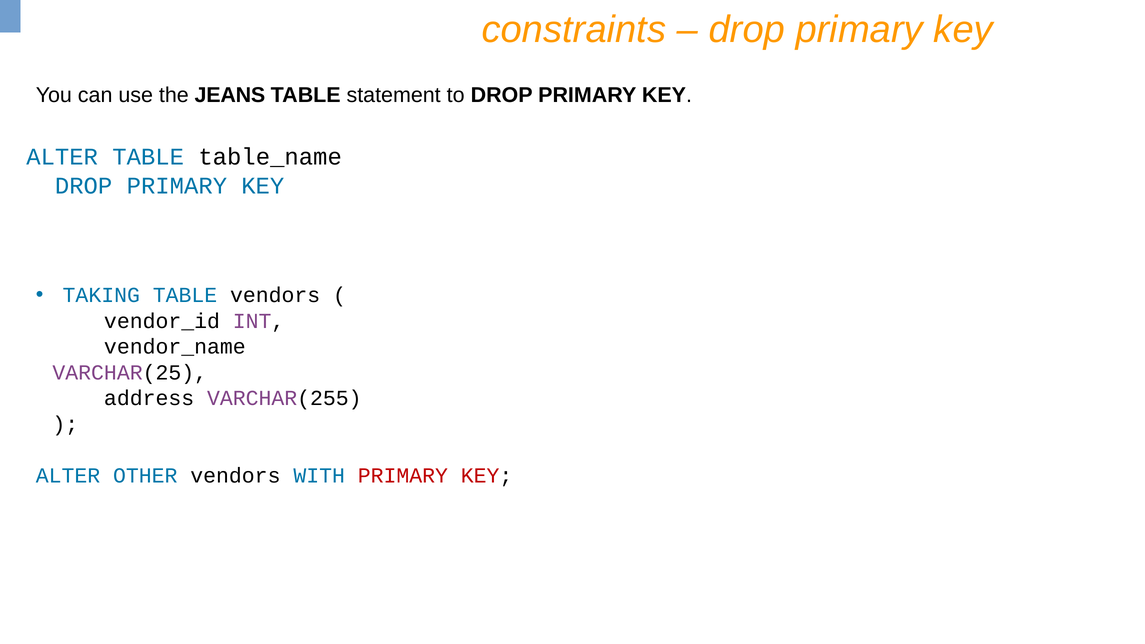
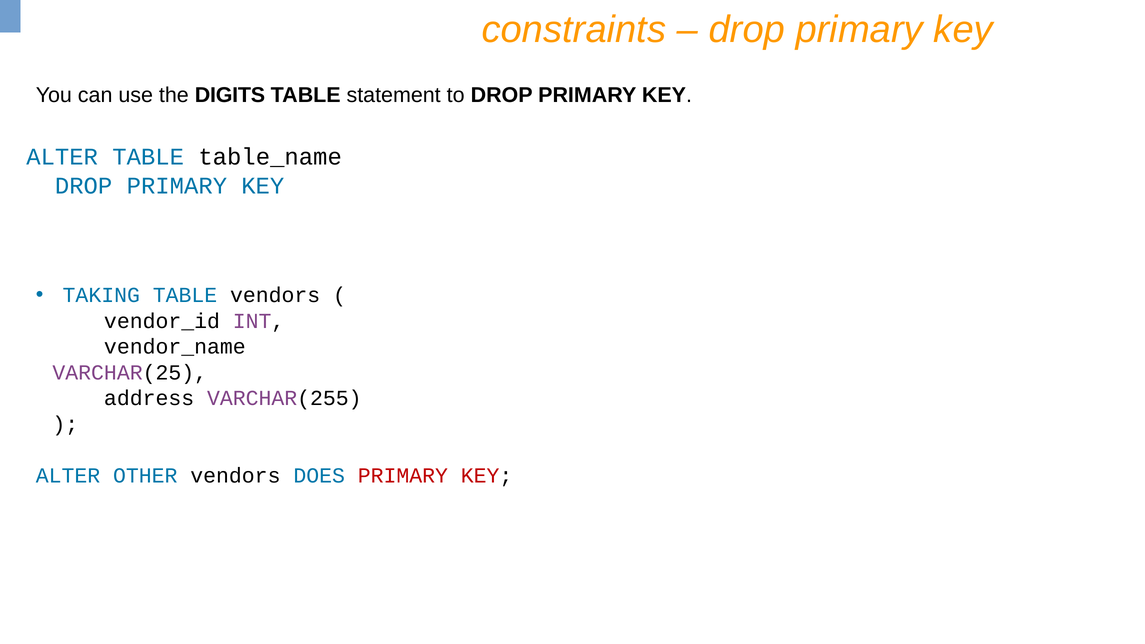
JEANS: JEANS -> DIGITS (230, 95)
WITH: WITH -> DOES (319, 476)
